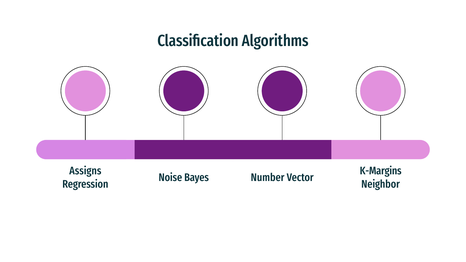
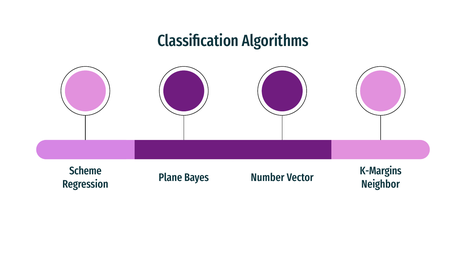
Assigns: Assigns -> Scheme (85, 171)
Noise: Noise -> Plane (170, 178)
